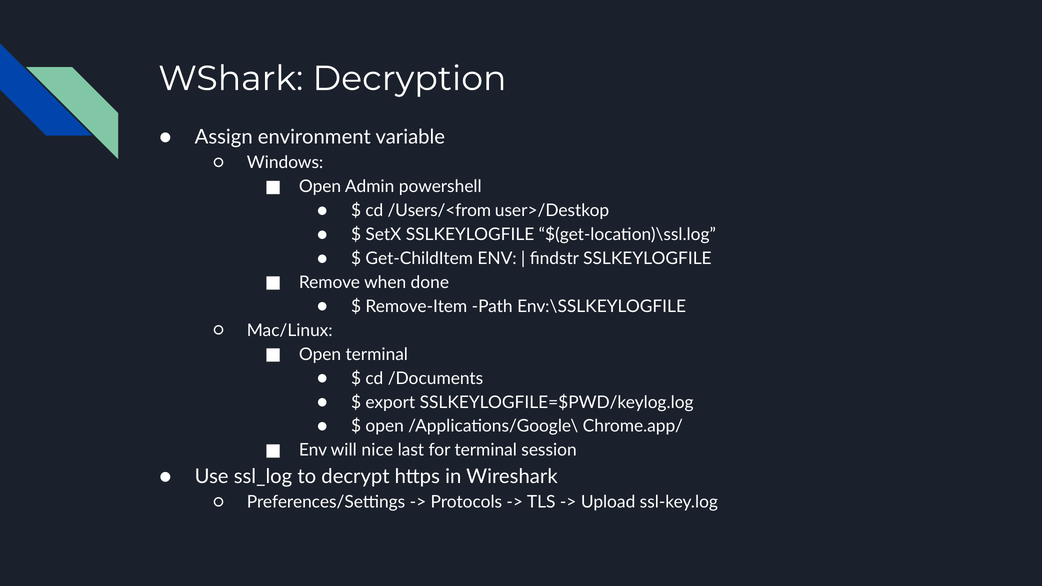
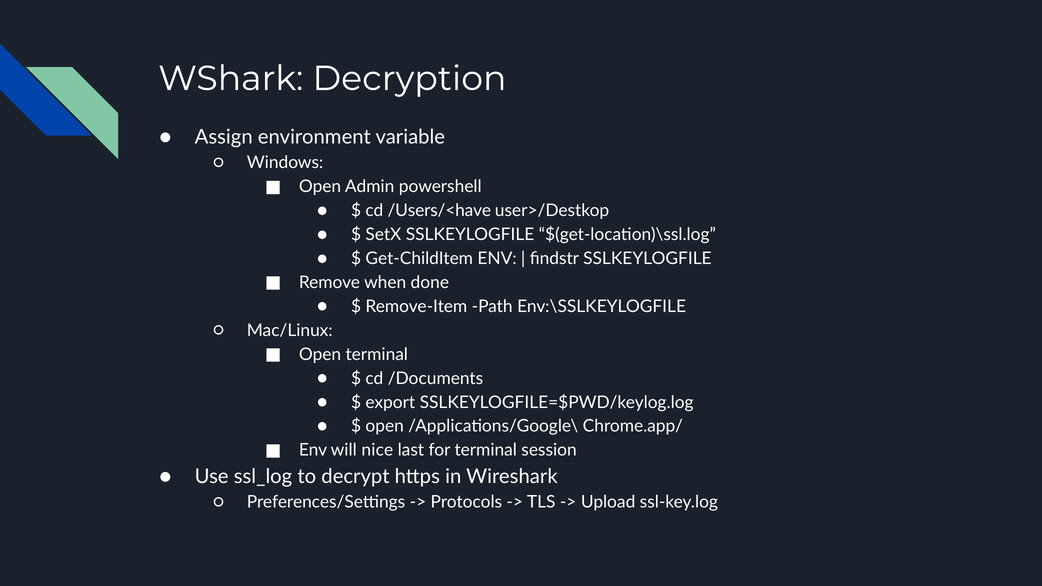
/Users/<from: /Users/<from -> /Users/<have (439, 211)
